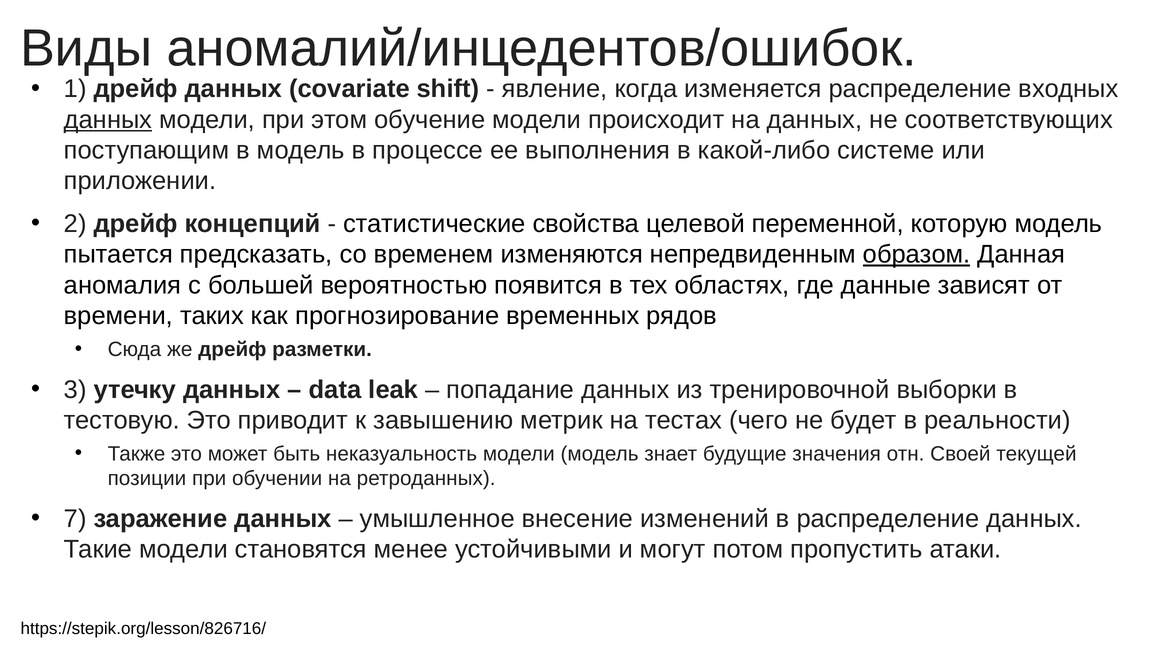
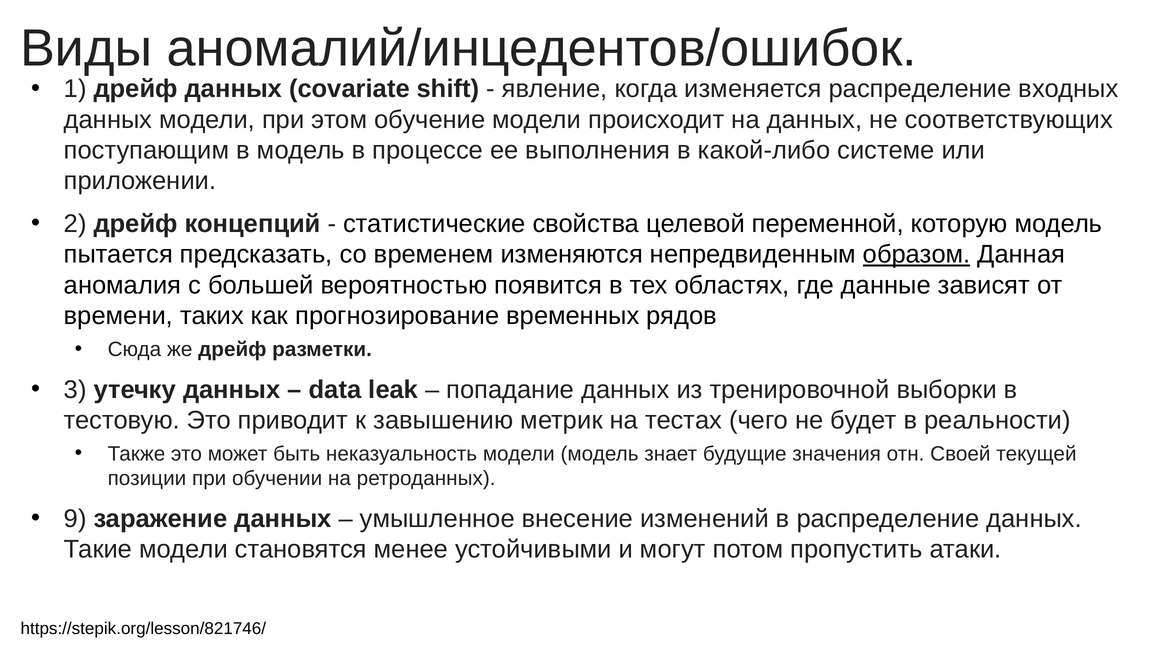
данных underline: present -> none (108, 120)
7: 7 -> 9 (75, 519)
https://stepik.org/lesson/826716/: https://stepik.org/lesson/826716/ -> https://stepik.org/lesson/821746/ (143, 629)
